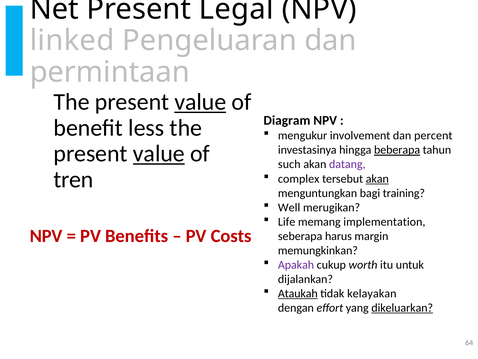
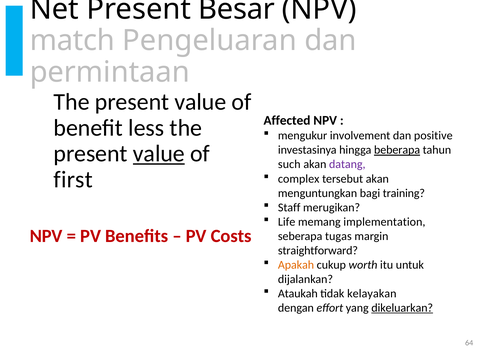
Legal: Legal -> Besar (237, 9)
linked: linked -> match (72, 41)
value underline: present -> none (200, 102)
Diagram: Diagram -> Affected (287, 120)
percent: percent -> positive (433, 135)
tren: tren -> first (73, 179)
akan underline: present -> none (377, 178)
Well: Well -> Staff (289, 207)
harus: harus -> tugas (338, 236)
memungkinkan: memungkinkan -> straightforward (318, 250)
Apakah colour: purple -> orange (296, 265)
Ataukah underline: present -> none (298, 293)
